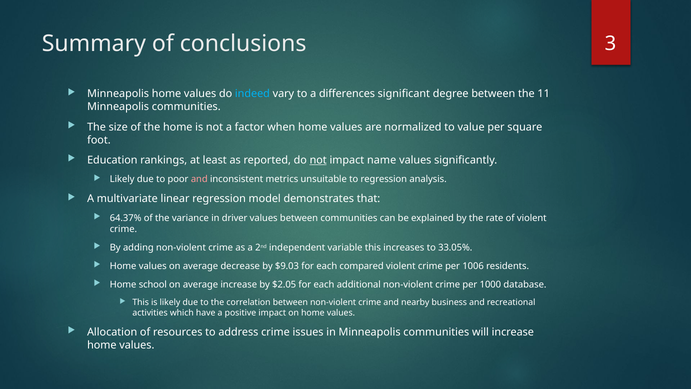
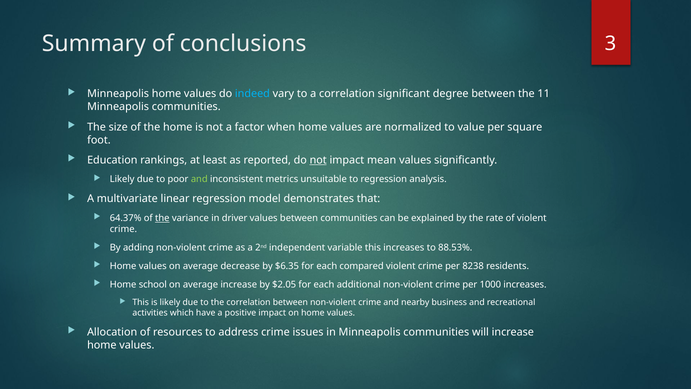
a differences: differences -> correlation (347, 94)
name: name -> mean (382, 160)
and colour: pink -> light green (199, 179)
the underline: none -> present (162, 218)
33.05%: 33.05% -> 88.53% (455, 248)
$9.03: $9.03 -> $6.35 (287, 266)
1006: 1006 -> 8238 (473, 266)
1000 database: database -> increases (525, 284)
